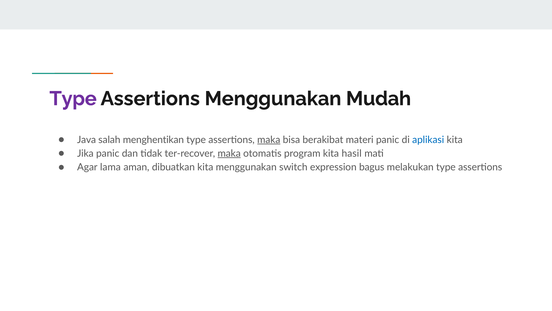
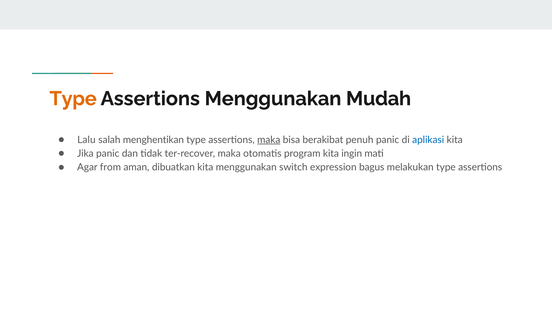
Type colour: purple -> orange (73, 98)
Java: Java -> Lalu (86, 139)
materi: materi -> penuh (360, 139)
maka underline: present -> none (229, 153)
hasil: hasil -> ingin (352, 153)
lama: lama -> from (110, 167)
